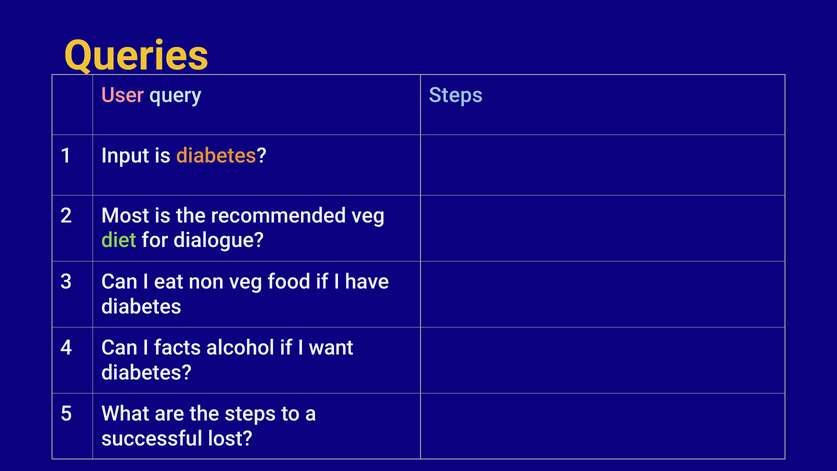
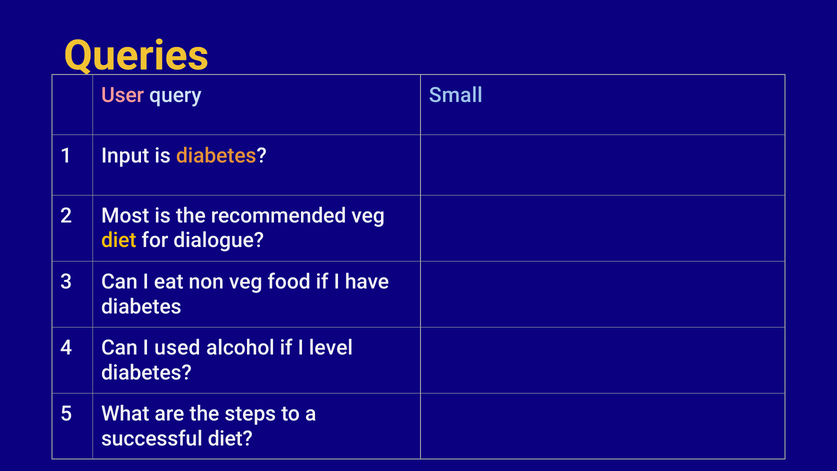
query Steps: Steps -> Small (456, 95)
diet colour: light green -> yellow (119, 240)
facts: facts -> used (177, 348)
want: want -> level (331, 348)
successful lost: lost -> diet (230, 438)
